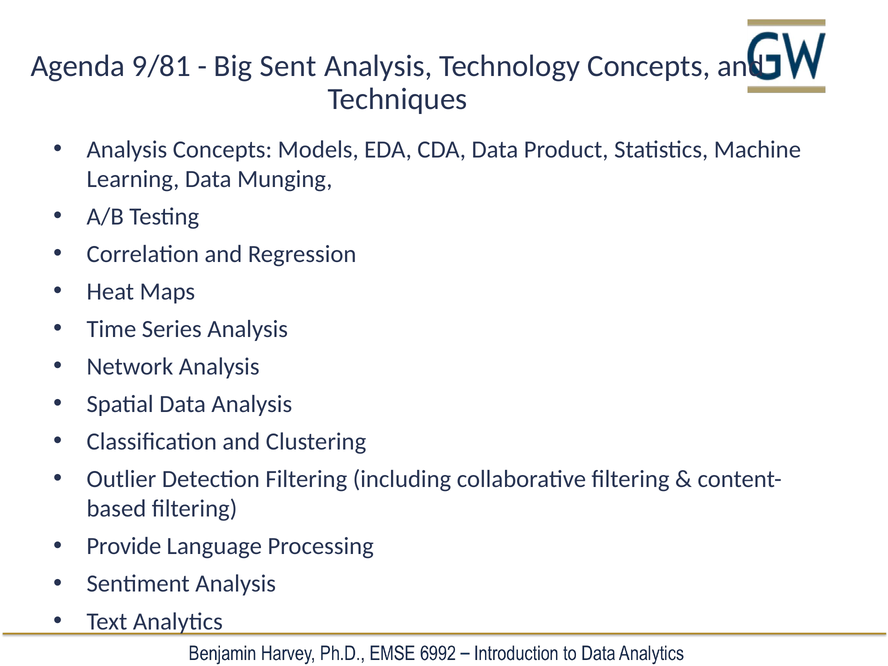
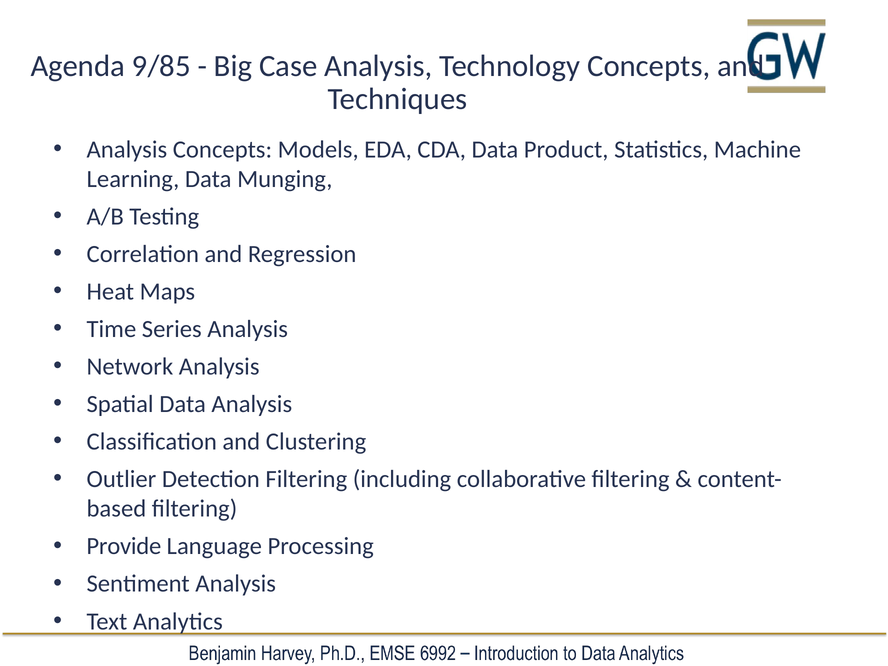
9/81: 9/81 -> 9/85 (161, 66)
Sent: Sent -> Case (288, 66)
